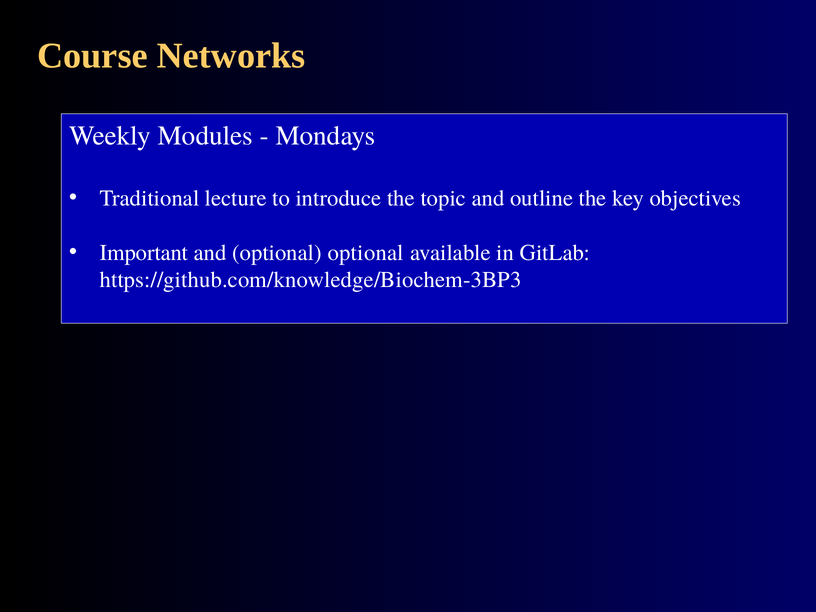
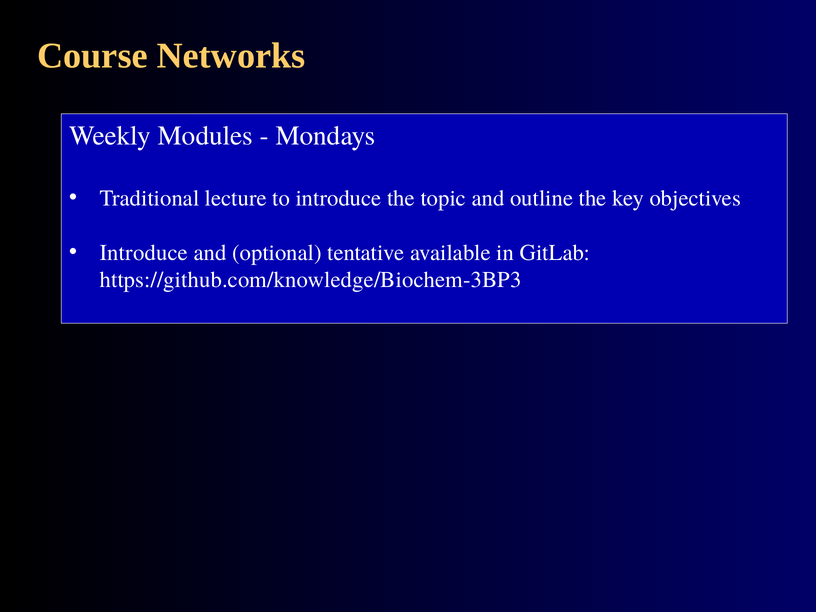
Important: Important -> Introduce (144, 253)
optional optional: optional -> tentative (366, 253)
